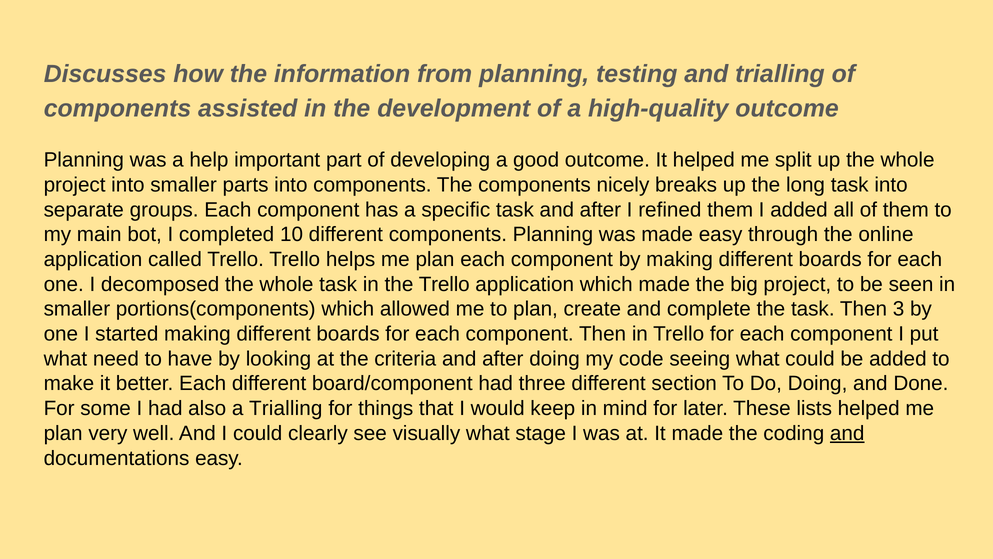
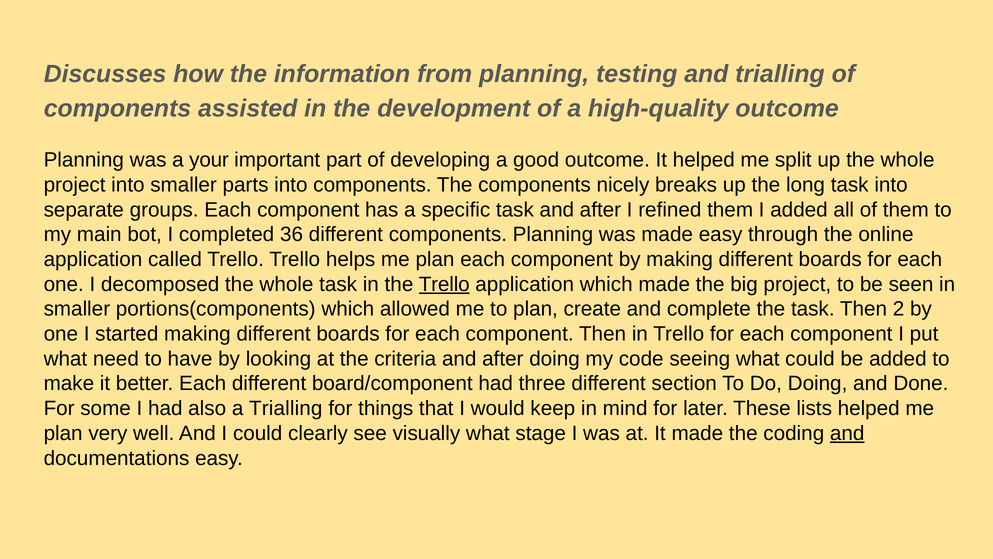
help: help -> your (209, 160)
10: 10 -> 36 (292, 234)
Trello underline: none -> present (444, 284)
3: 3 -> 2 (899, 309)
